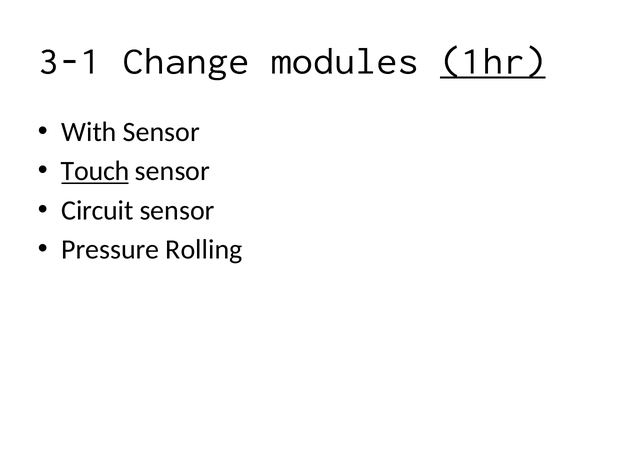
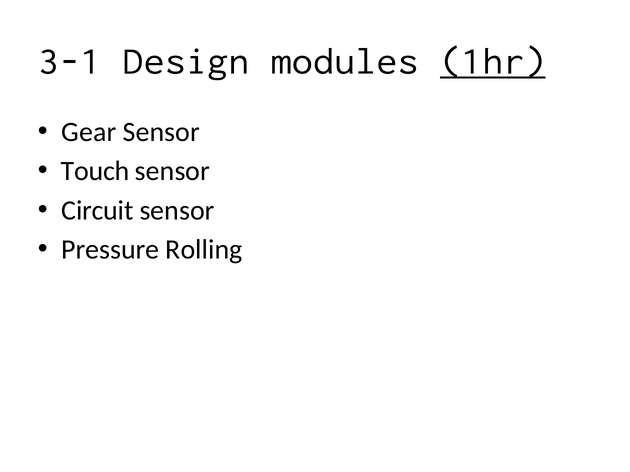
Change: Change -> Design (186, 61)
With: With -> Gear (89, 132)
Touch underline: present -> none (95, 171)
